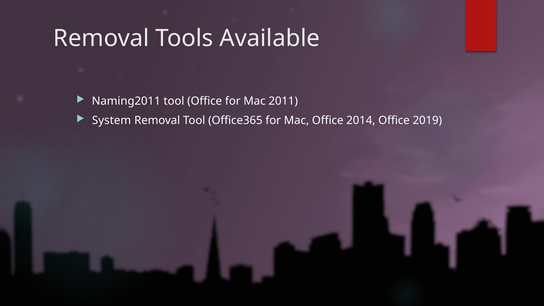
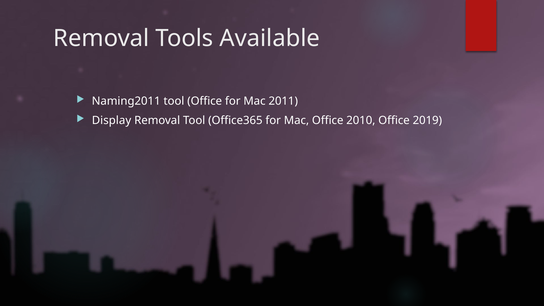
System: System -> Display (112, 121)
2014: 2014 -> 2010 (361, 121)
